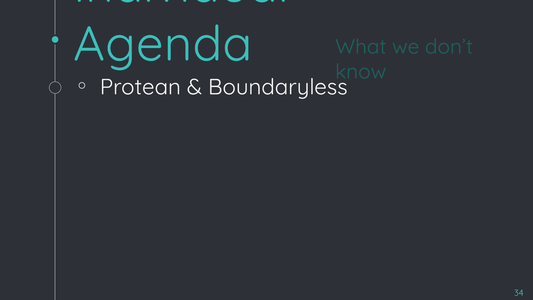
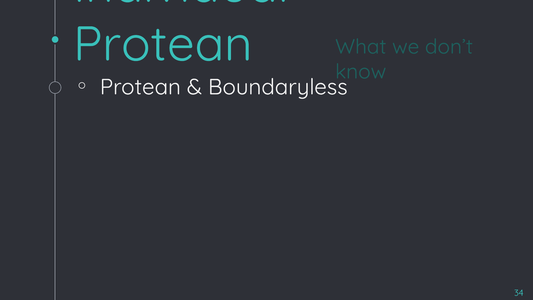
Agenda: Agenda -> Protean (163, 44)
